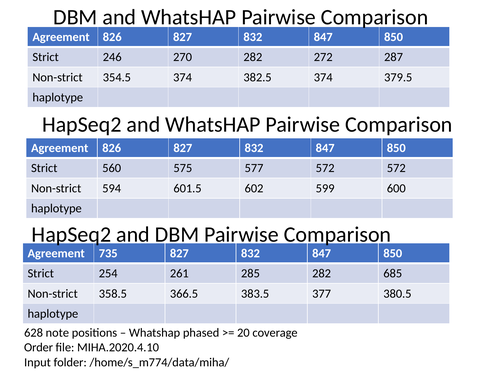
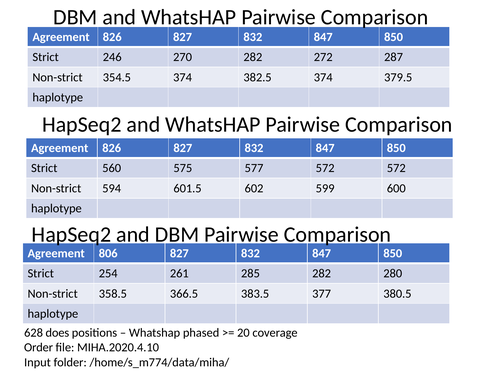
735: 735 -> 806 (108, 253)
685: 685 -> 280 (393, 273)
note: note -> does (57, 332)
